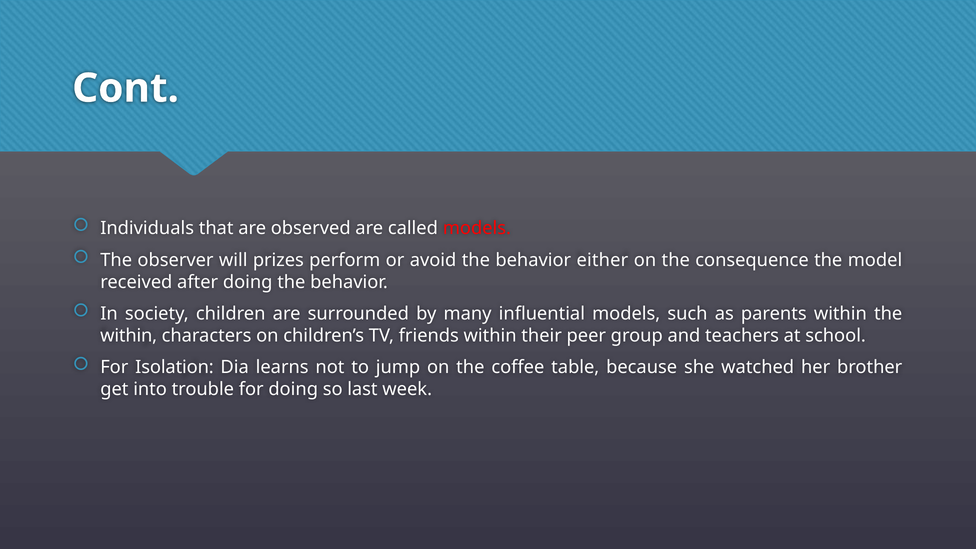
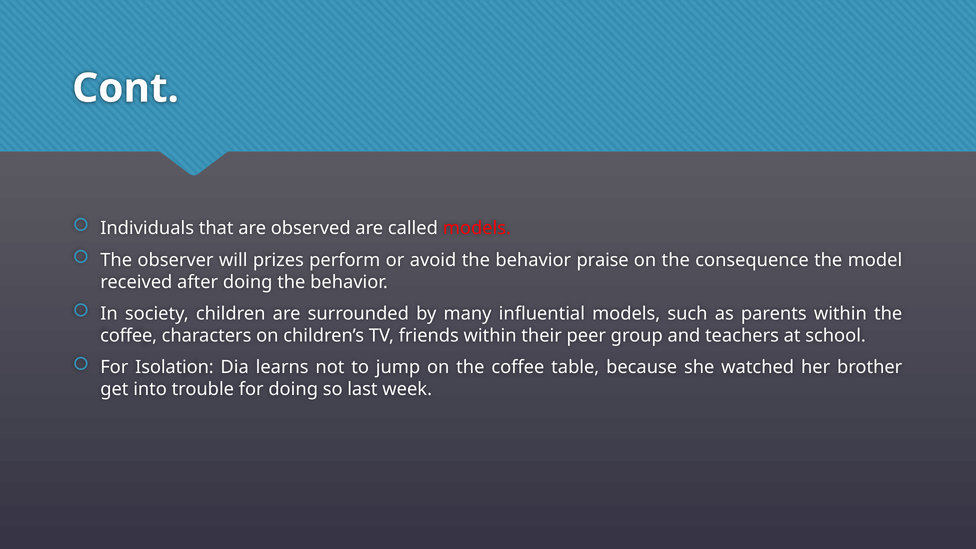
either: either -> praise (603, 260)
within: within -> coffee (129, 336)
